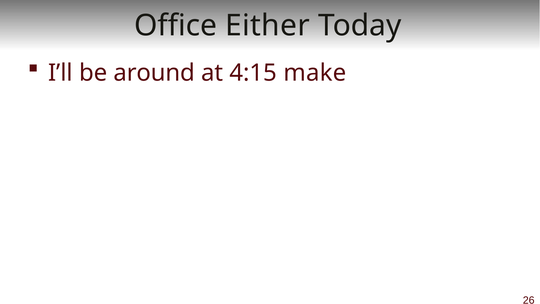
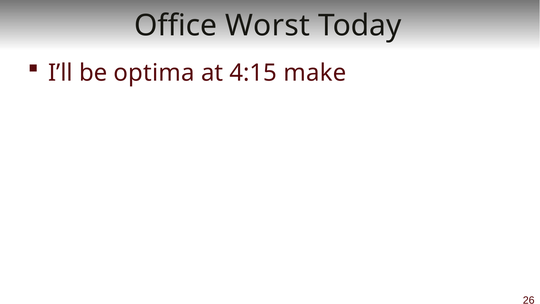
Either: Either -> Worst (267, 26)
around: around -> optima (154, 73)
